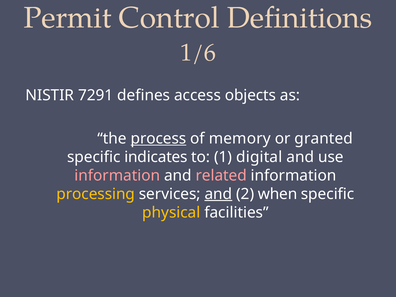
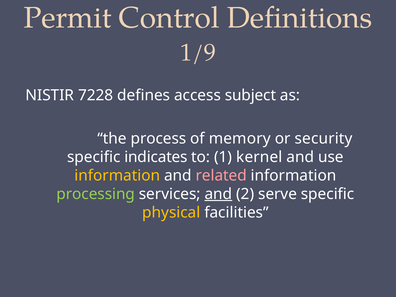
1/6: 1/6 -> 1/9 (198, 53)
7291: 7291 -> 7228 (96, 95)
objects: objects -> subject (250, 95)
process underline: present -> none (158, 138)
granted: granted -> security (324, 138)
digital: digital -> kernel (259, 157)
information colour: pink -> yellow (117, 175)
processing colour: yellow -> light green (96, 194)
when: when -> serve (278, 194)
